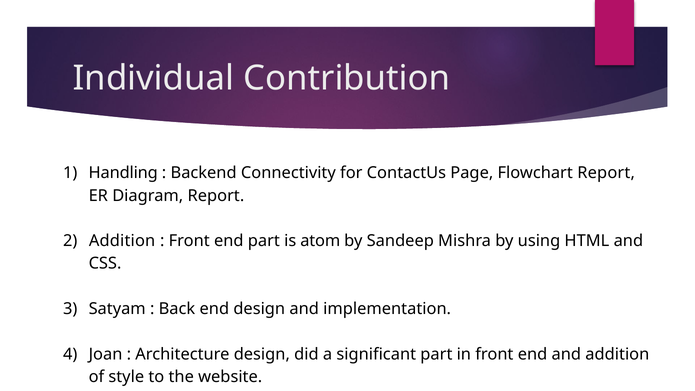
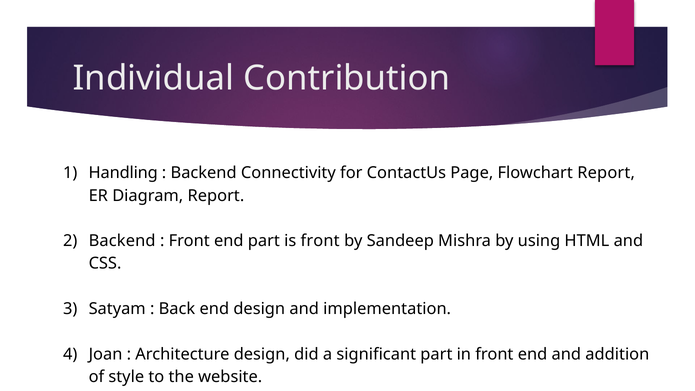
Addition: Addition -> Backend (122, 241)
is atom: atom -> front (320, 241)
